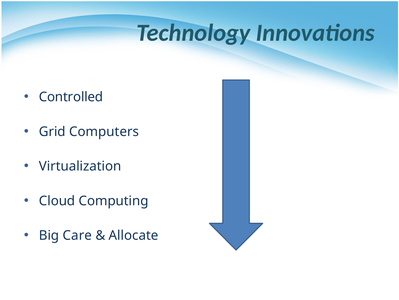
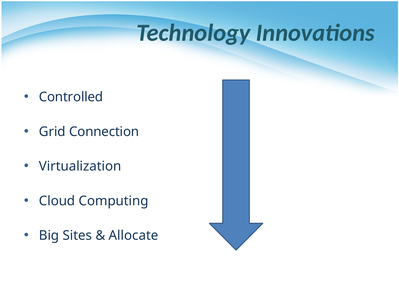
Computers: Computers -> Connection (104, 131)
Care: Care -> Sites (77, 235)
